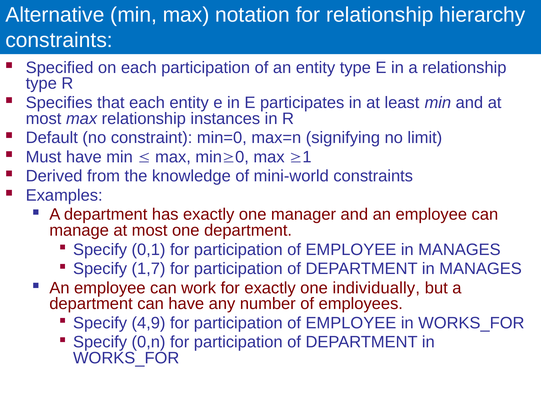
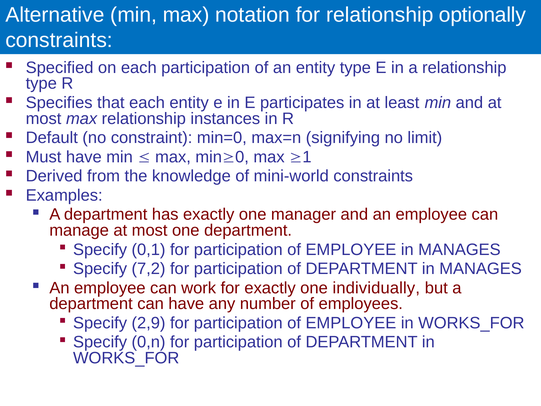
hierarchy: hierarchy -> optionally (482, 15)
1,7: 1,7 -> 7,2 (149, 269)
4,9: 4,9 -> 2,9 (149, 323)
